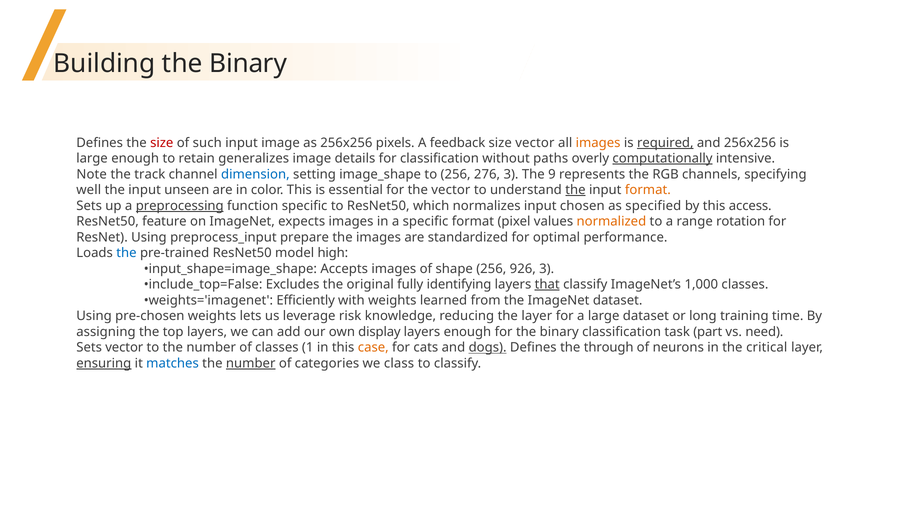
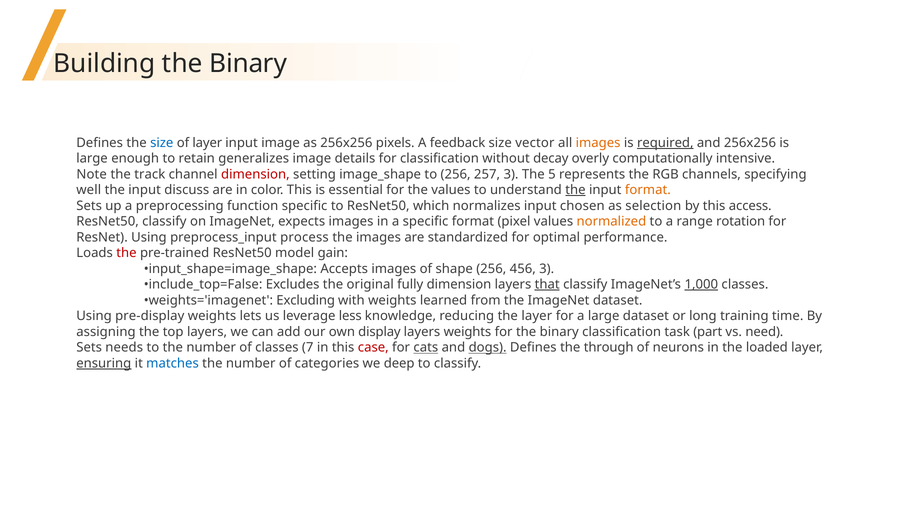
size colour: red -> blue (162, 143)
of such: such -> layer (207, 143)
paths: paths -> decay (551, 159)
computationally underline: present -> none (662, 159)
dimension colour: blue -> red (255, 174)
276: 276 -> 257 (487, 174)
9: 9 -> 5 (552, 174)
unseen: unseen -> discuss (187, 190)
the vector: vector -> values (451, 190)
preprocessing underline: present -> none (180, 206)
specified: specified -> selection (653, 206)
ResNet50 feature: feature -> classify (164, 222)
prepare: prepare -> process (304, 237)
the colour: blue -> red (126, 253)
high: high -> gain (333, 253)
926: 926 -> 456 (523, 269)
fully identifying: identifying -> dimension (459, 285)
1,000 underline: none -> present (701, 285)
Efficiently: Efficiently -> Excluding (306, 300)
pre-chosen: pre-chosen -> pre-display (150, 316)
risk: risk -> less (350, 316)
layers enough: enough -> weights (467, 332)
Sets vector: vector -> needs (124, 348)
1: 1 -> 7 (308, 348)
case colour: orange -> red (373, 348)
cats underline: none -> present (426, 348)
critical: critical -> loaded (767, 348)
number underline: present -> none (251, 363)
class: class -> deep (399, 363)
